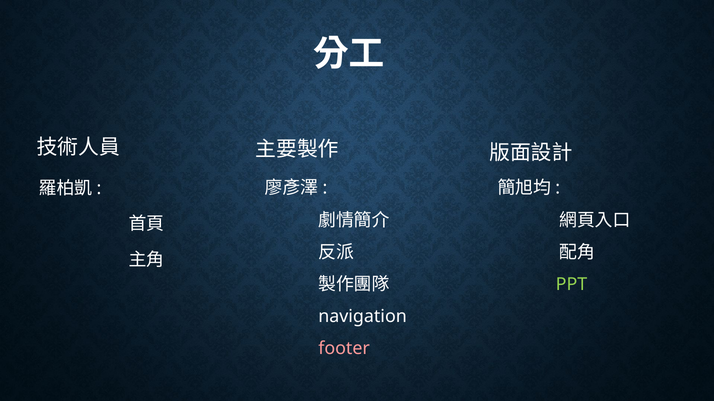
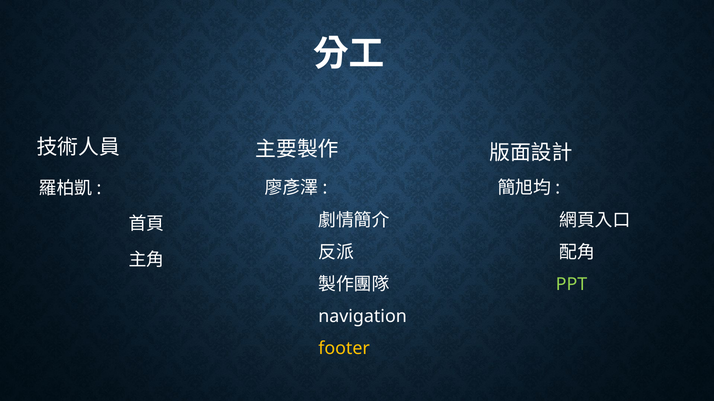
footer colour: pink -> yellow (344, 349)
